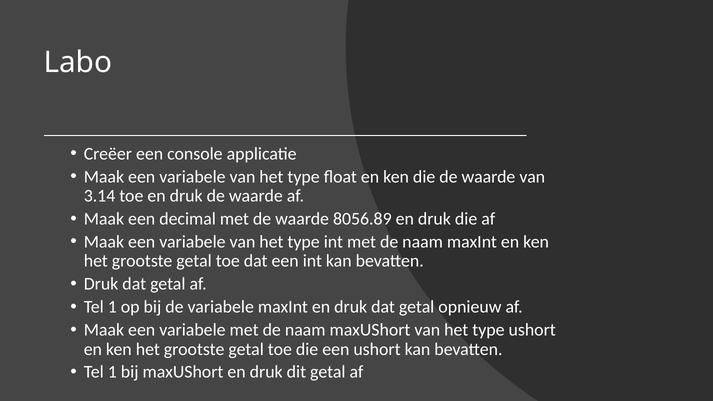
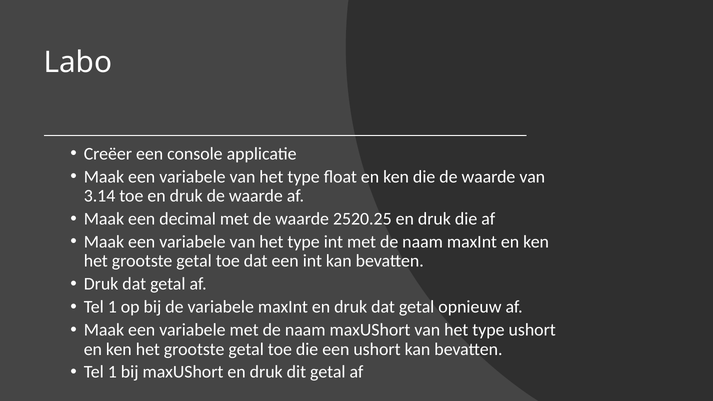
8056.89: 8056.89 -> 2520.25 (362, 219)
